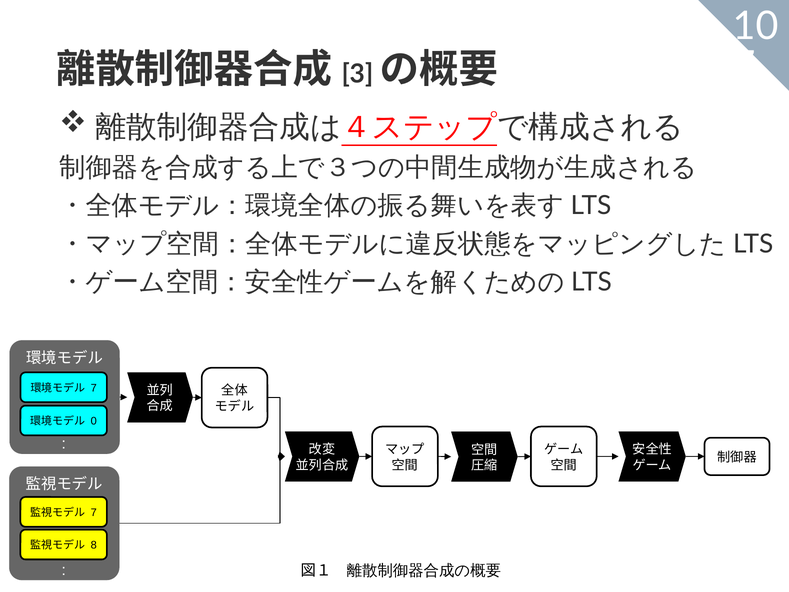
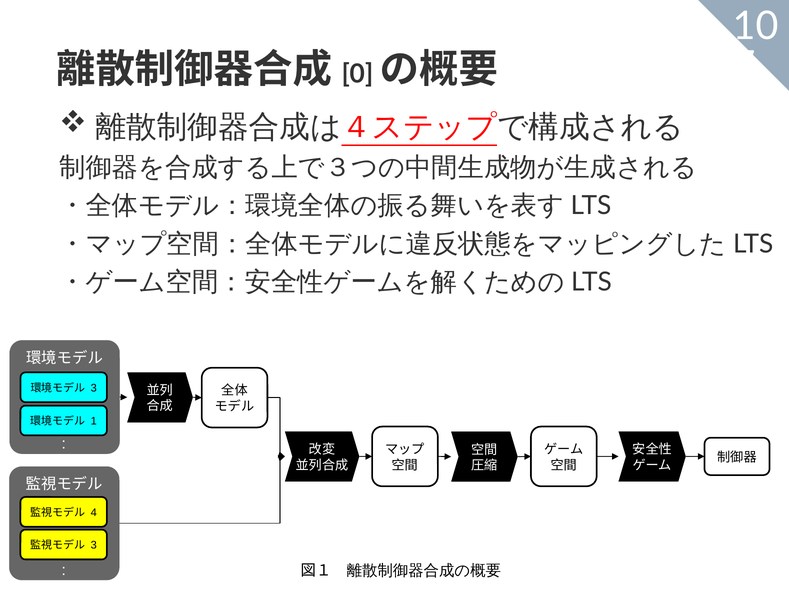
3: 3 -> 0 (357, 74)
7: 7 -> 3 (94, 388)
0: 0 -> 1 (94, 421)
7: 7 -> 4 (94, 512)
8: 8 -> 3 (94, 545)
